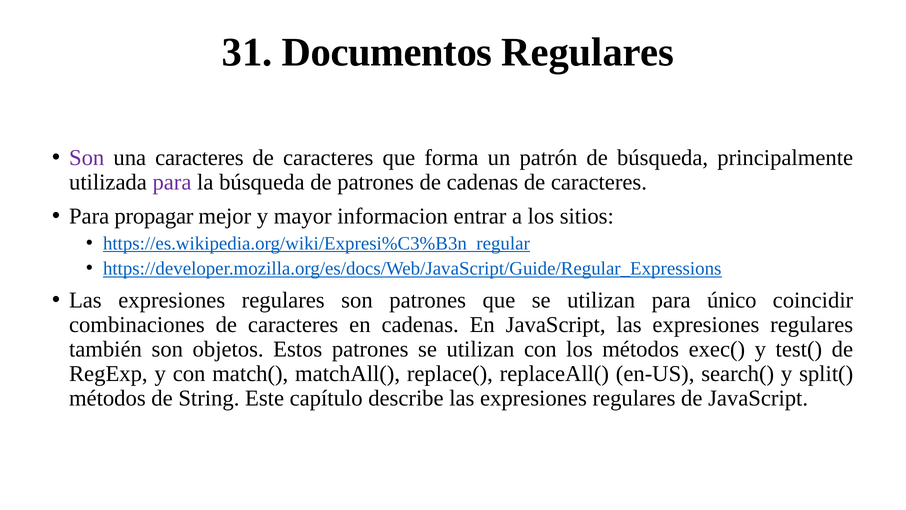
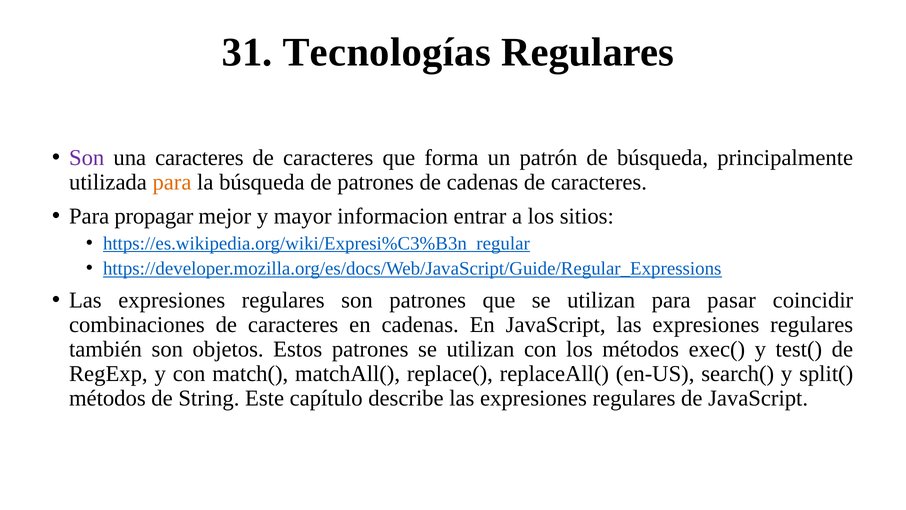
Documentos: Documentos -> Tecnologías (387, 52)
para colour: purple -> orange (172, 182)
único: único -> pasar (732, 300)
